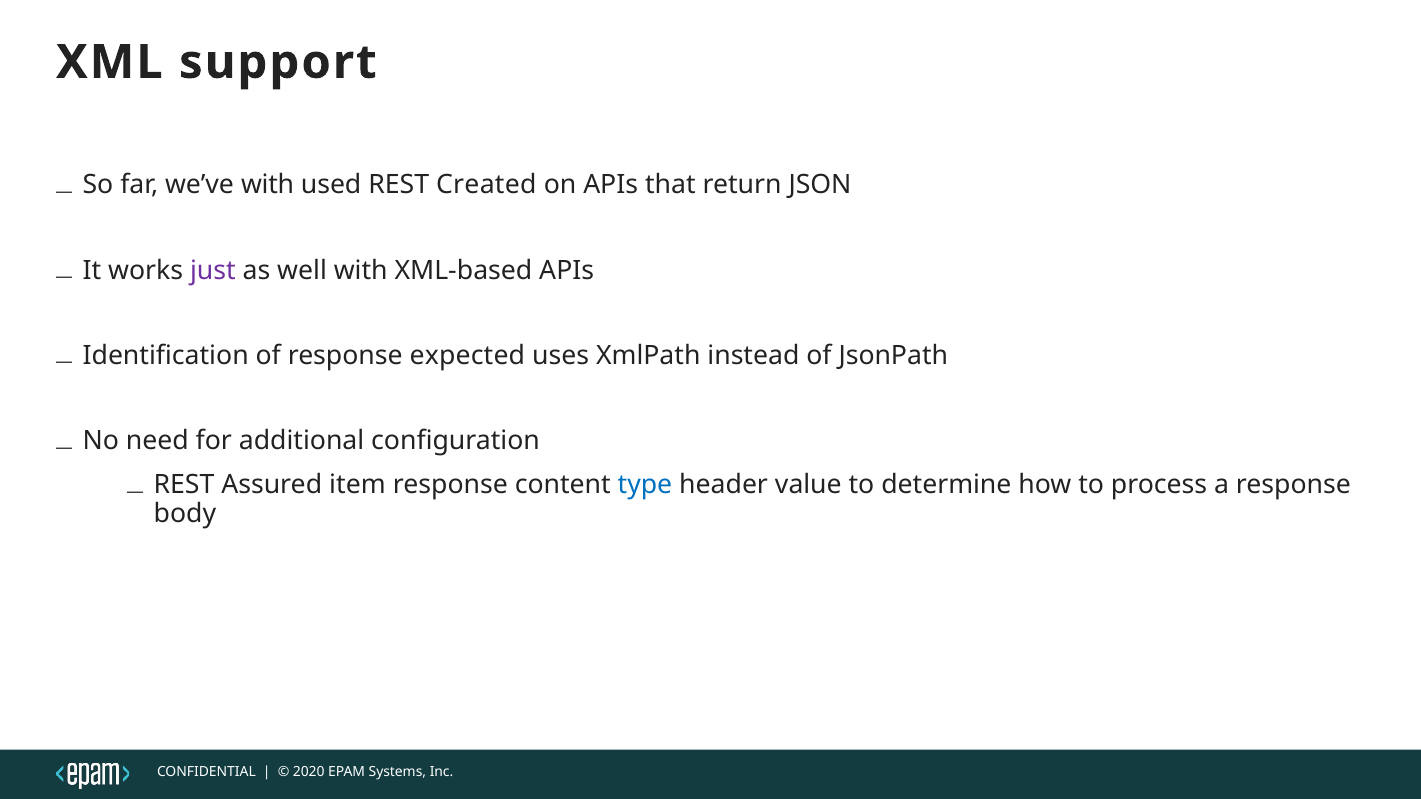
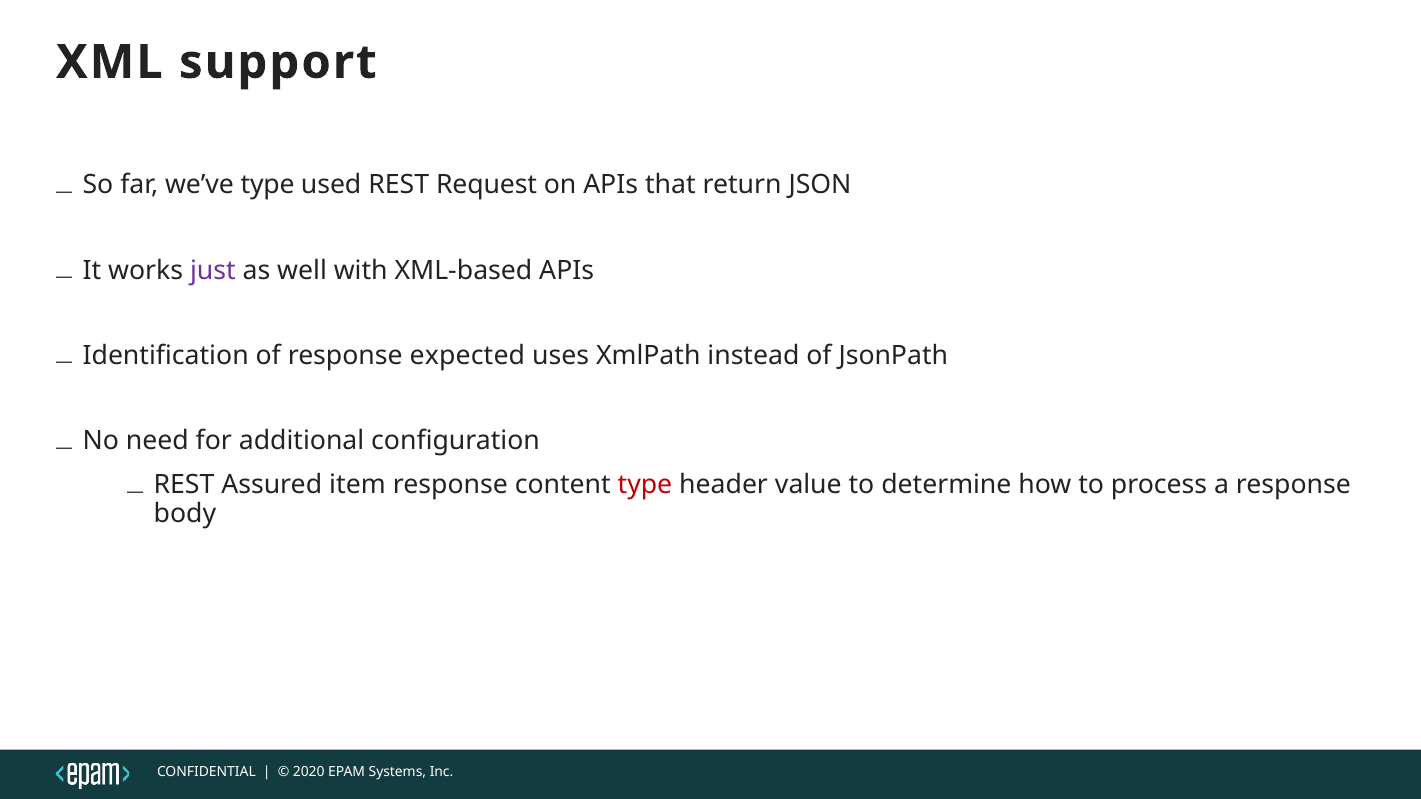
we’ve with: with -> type (268, 185)
Created: Created -> Request (487, 185)
type colour: blue -> red (645, 485)
